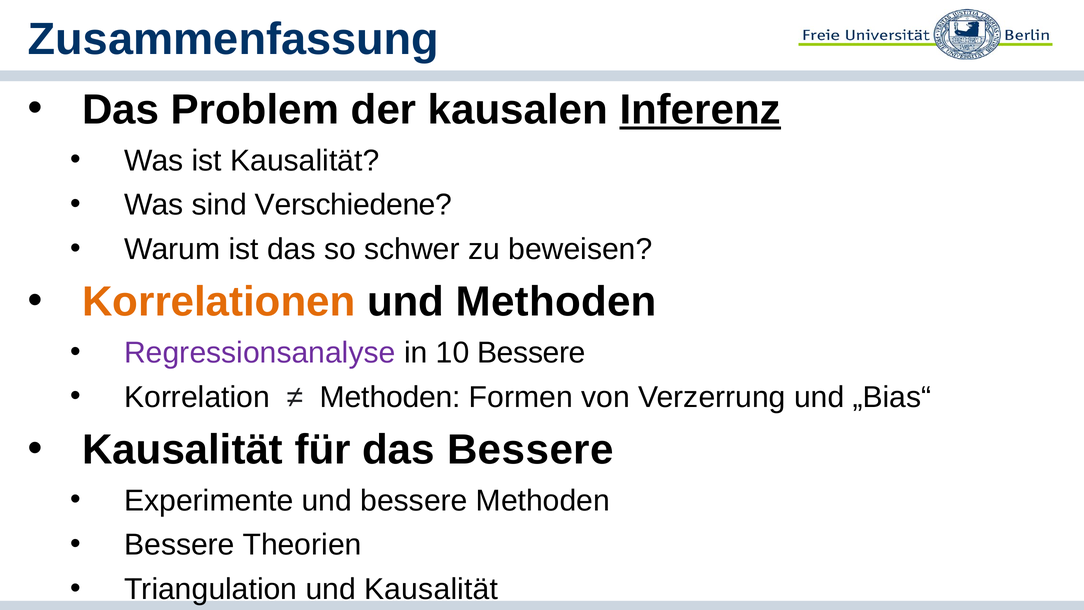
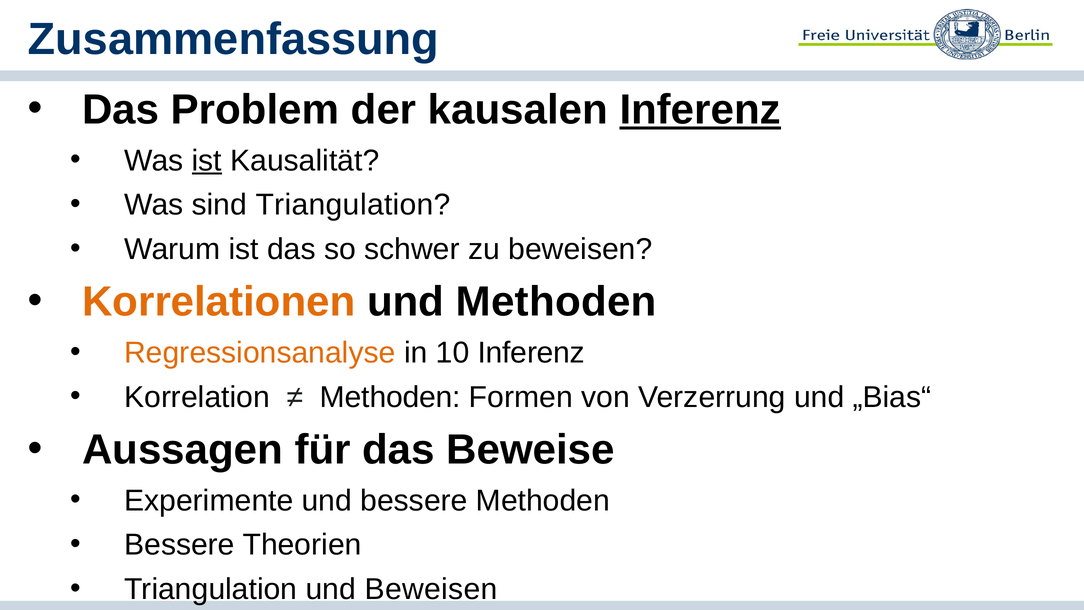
ist underline: none -> present (207, 161)
sind Verschiedene: Verschiedene -> Triangulation (353, 205)
Regressionsanalyse colour: purple -> orange (260, 353)
10 Bessere: Bessere -> Inferenz (531, 353)
Kausalität: Kausalität -> Aussagen (183, 450)
das Bessere: Bessere -> Beweise (531, 450)
und Kausalität: Kausalität -> Beweisen (431, 589)
